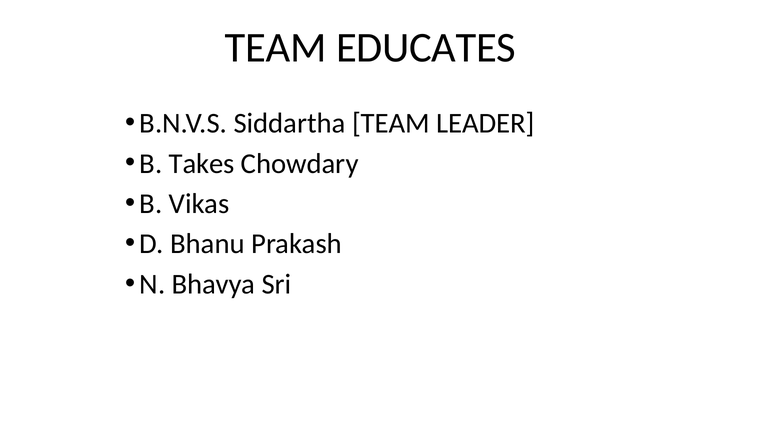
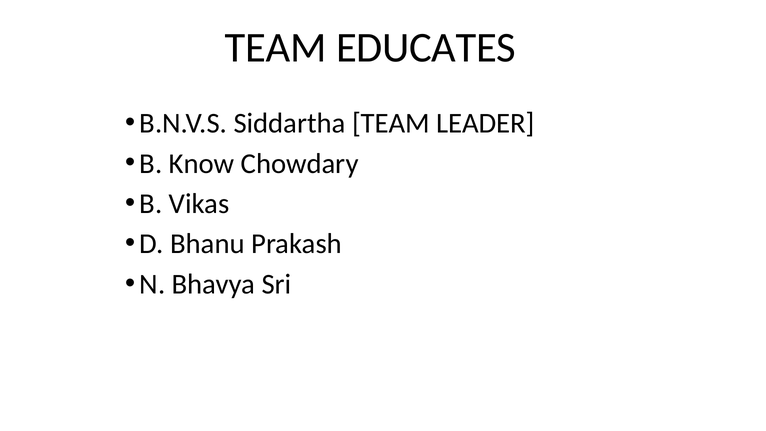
Takes: Takes -> Know (202, 164)
